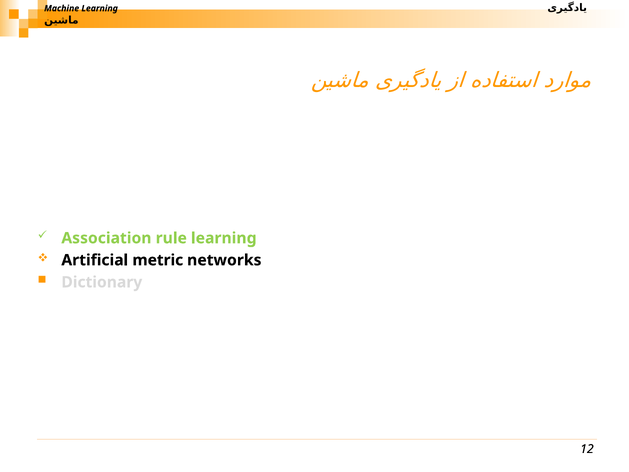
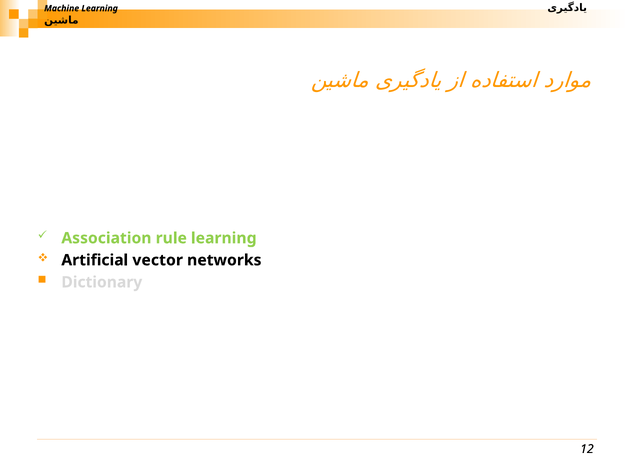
metric: metric -> vector (158, 260)
